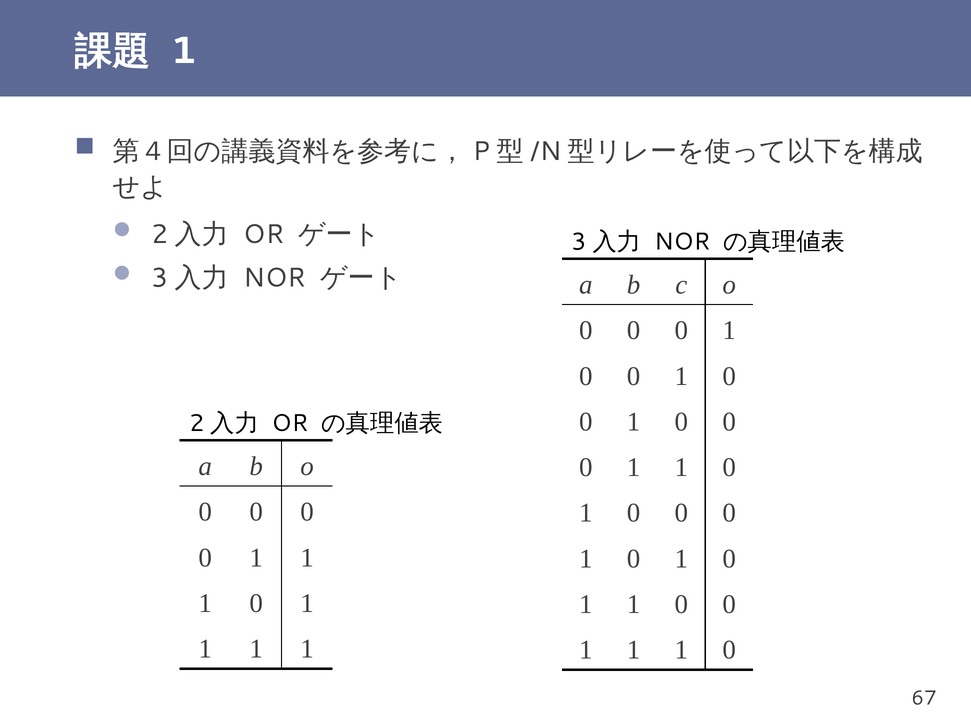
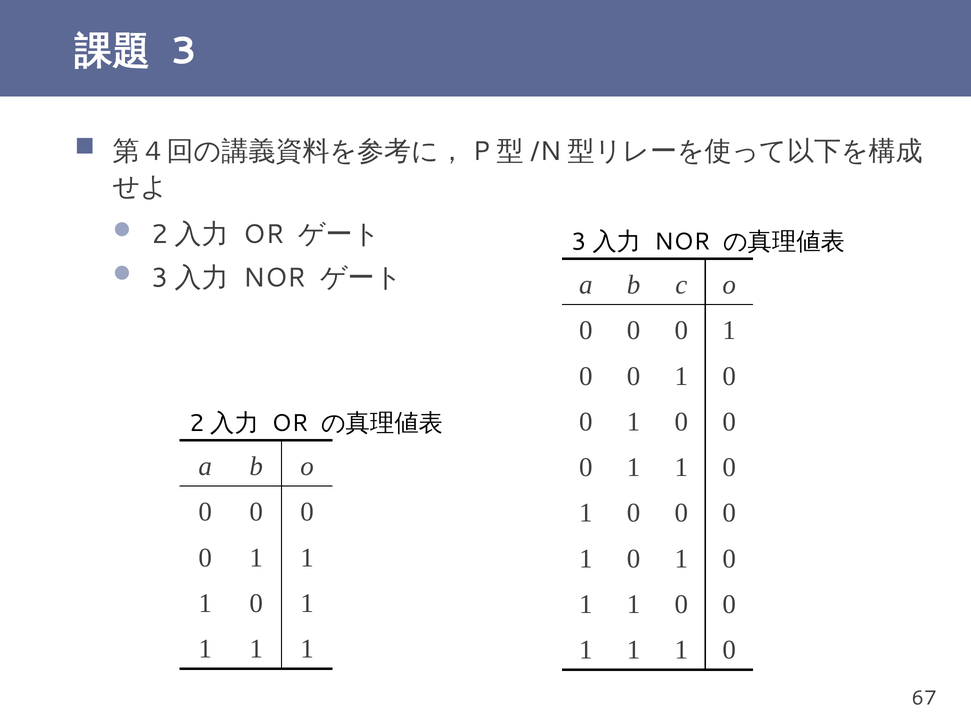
1: 1 -> 3 (184, 51)
